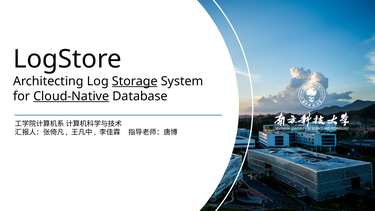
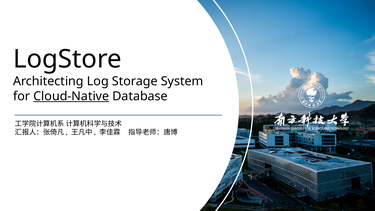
Storage underline: present -> none (135, 81)
